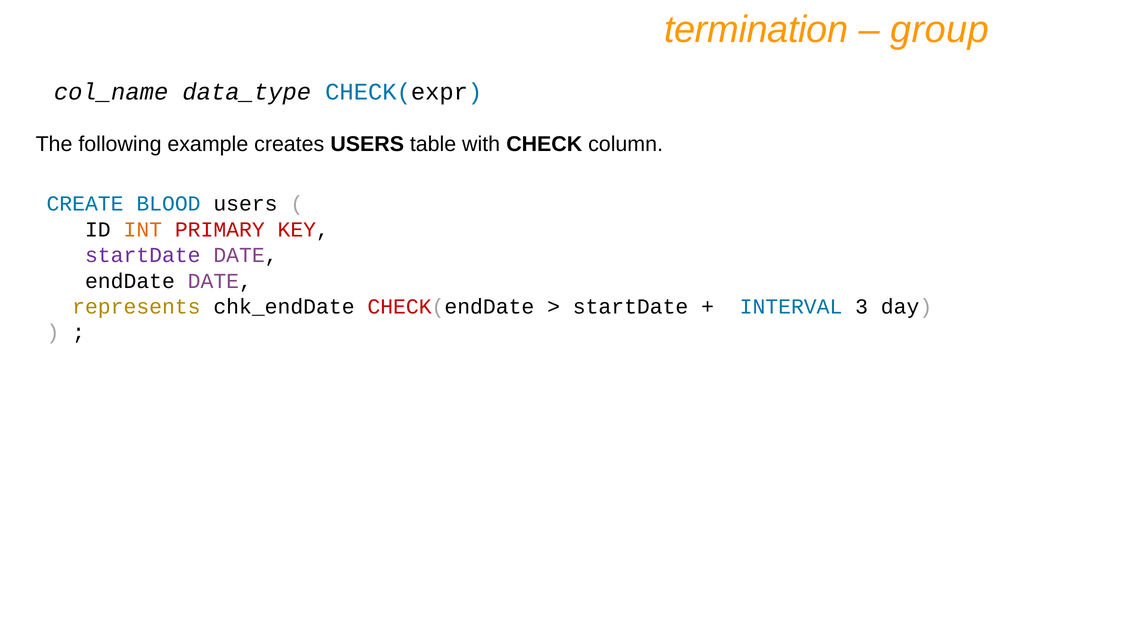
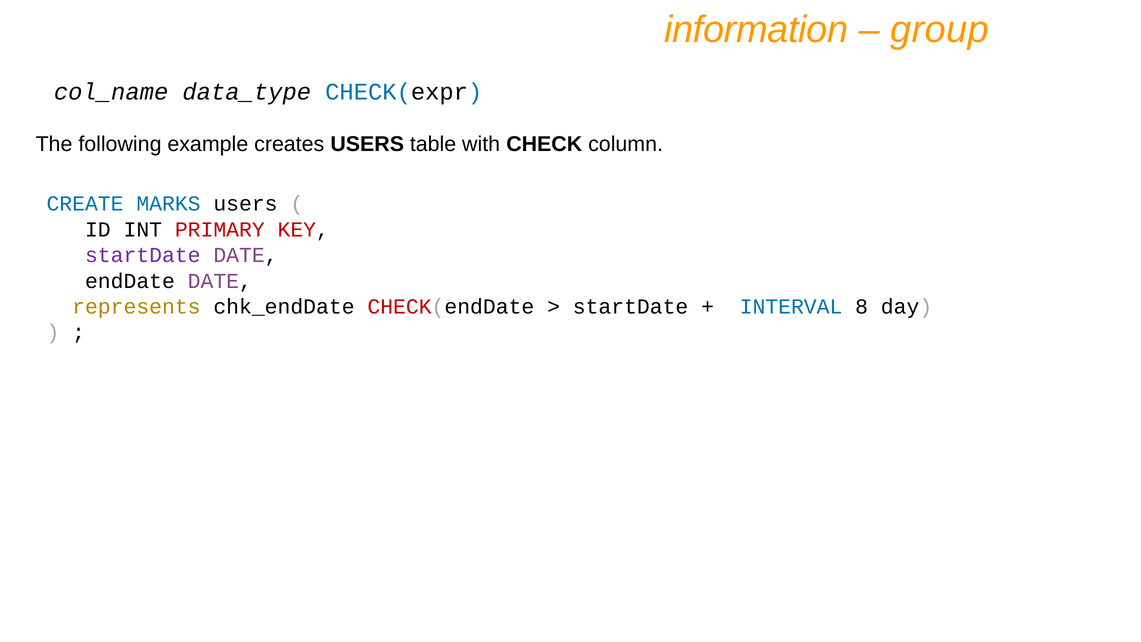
termination: termination -> information (756, 30)
BLOOD: BLOOD -> MARKS (168, 204)
INT colour: orange -> black (143, 230)
3: 3 -> 8 (862, 307)
